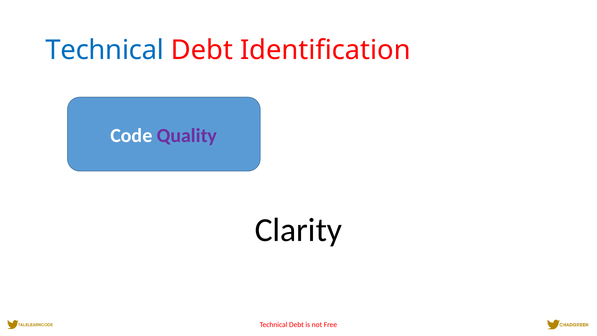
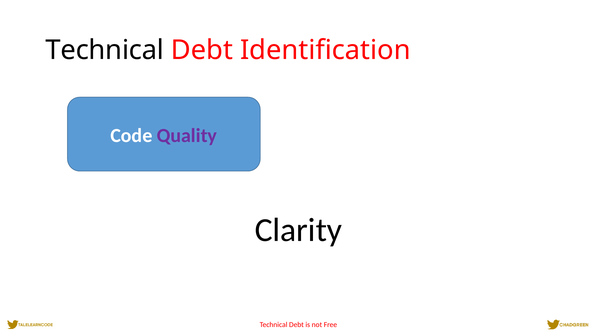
Technical colour: blue -> black (105, 50)
